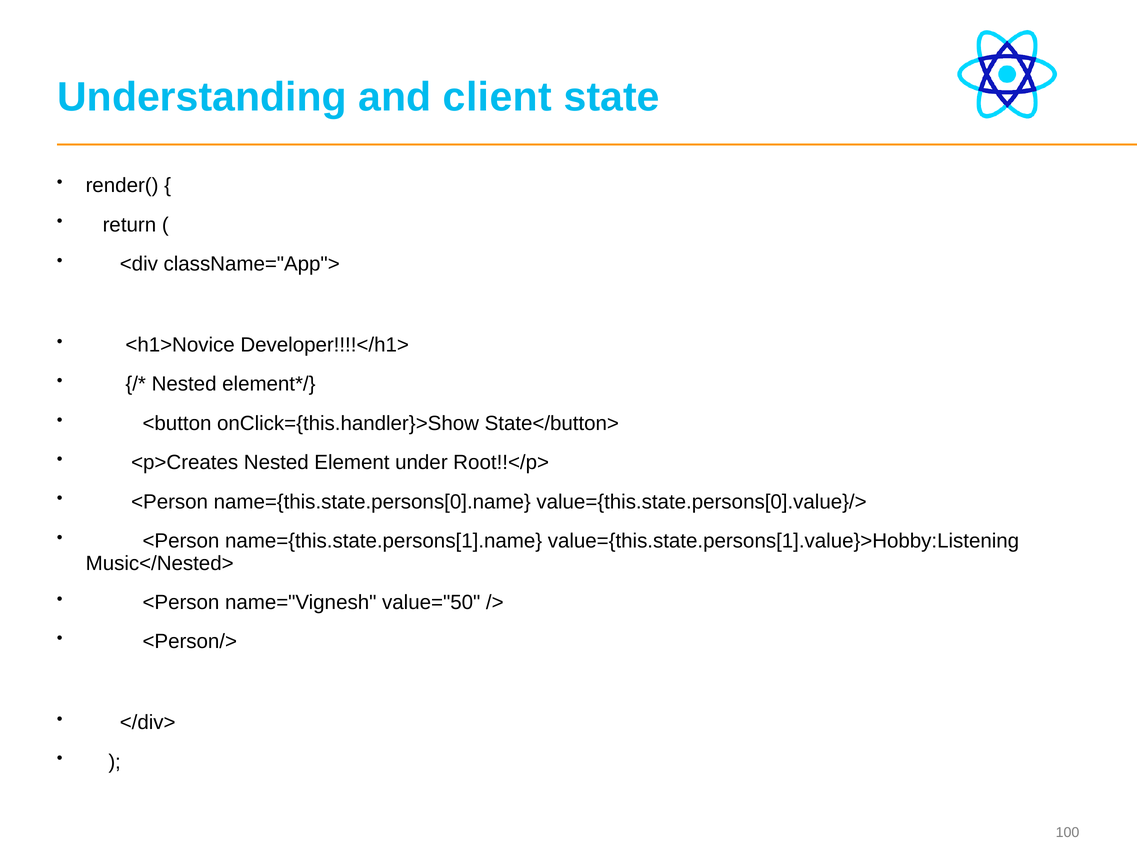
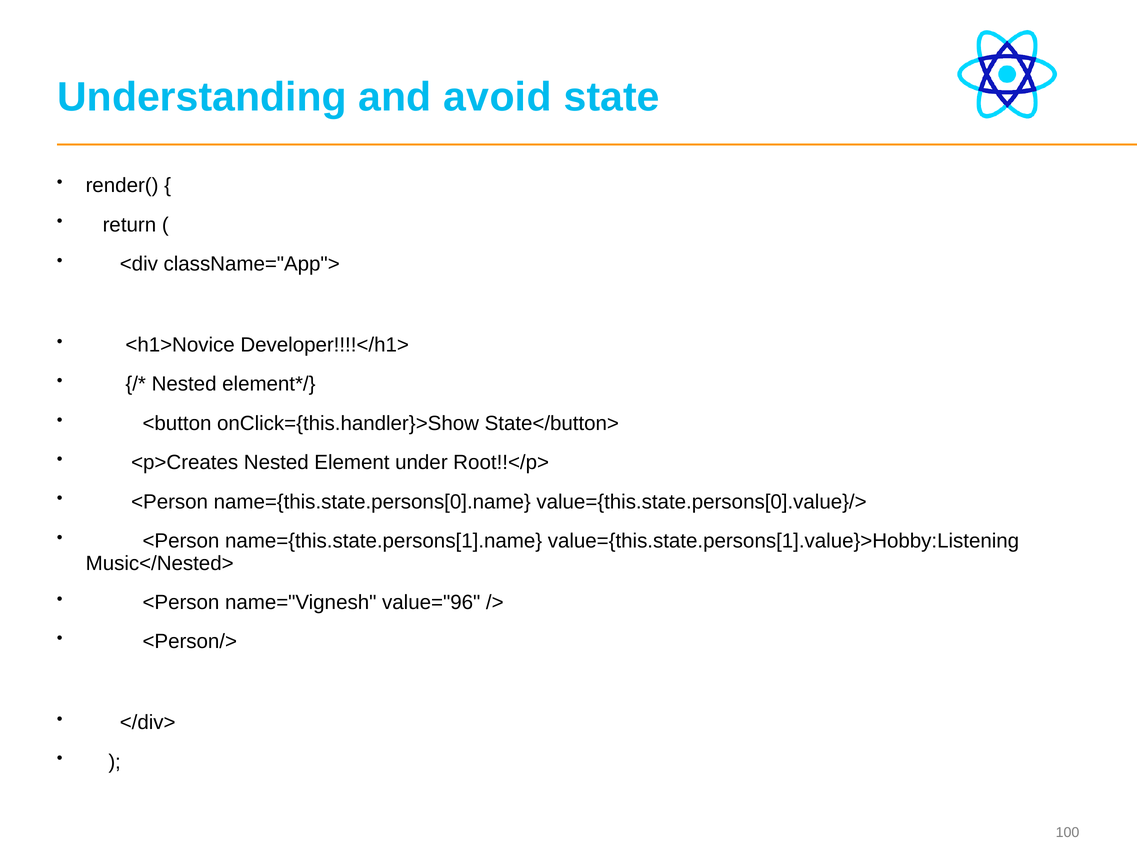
client: client -> avoid (497, 97)
value="50: value="50 -> value="96 (431, 602)
